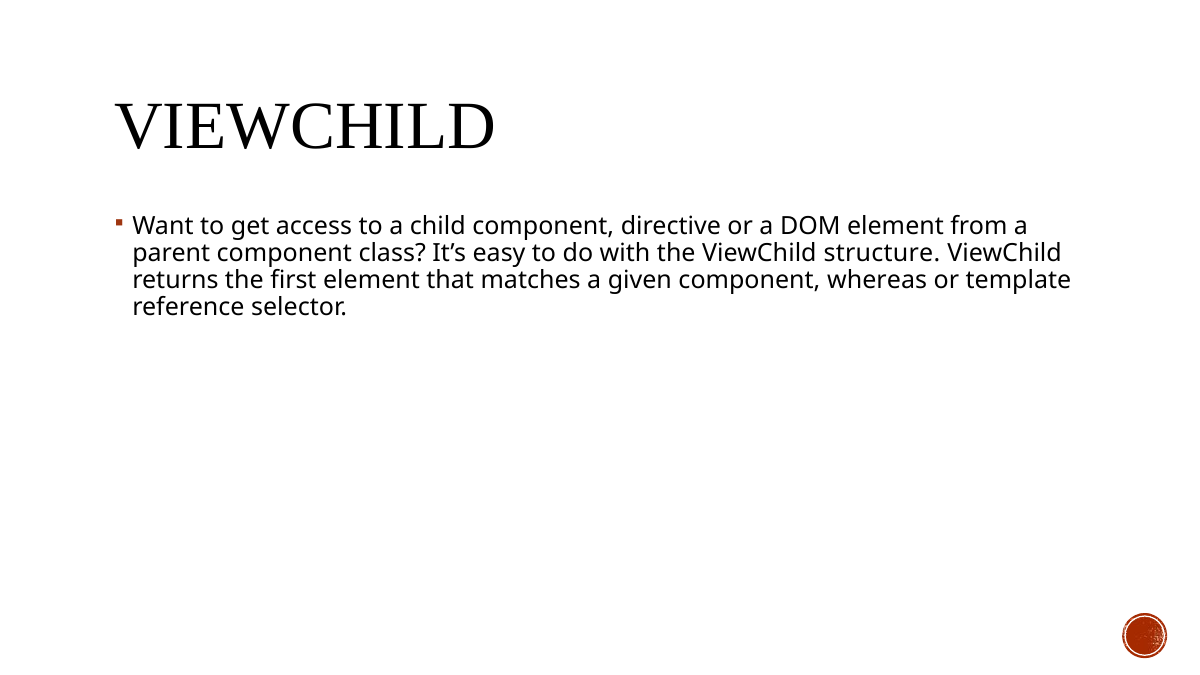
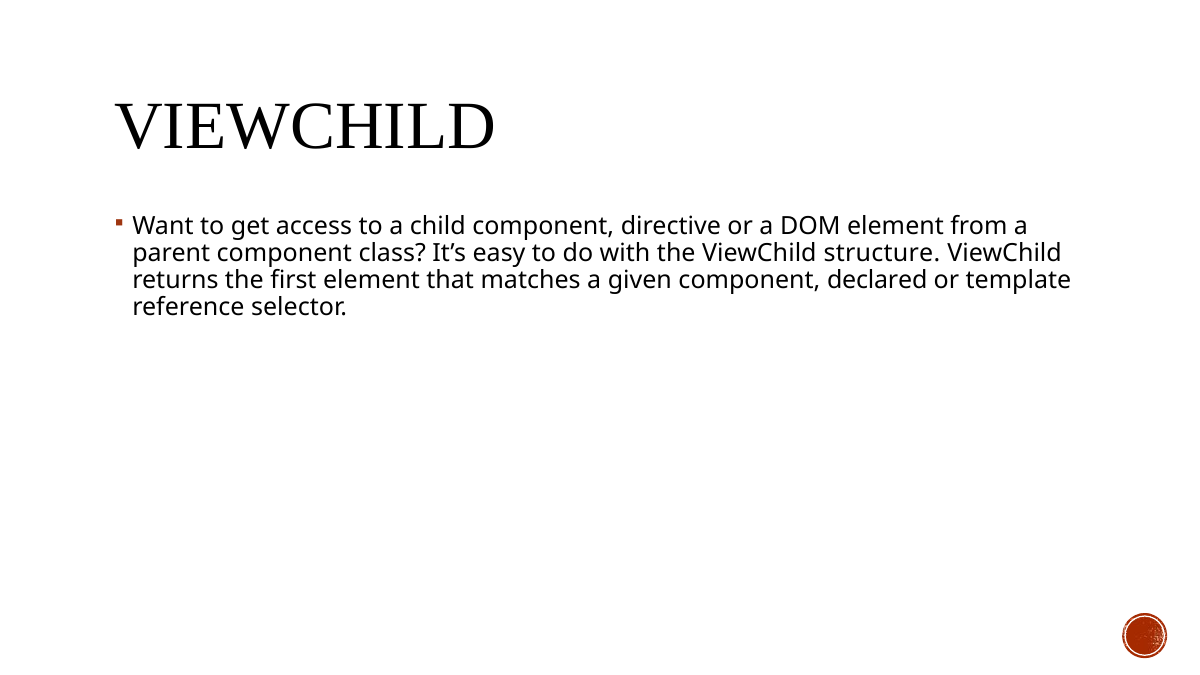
whereas: whereas -> declared (877, 281)
